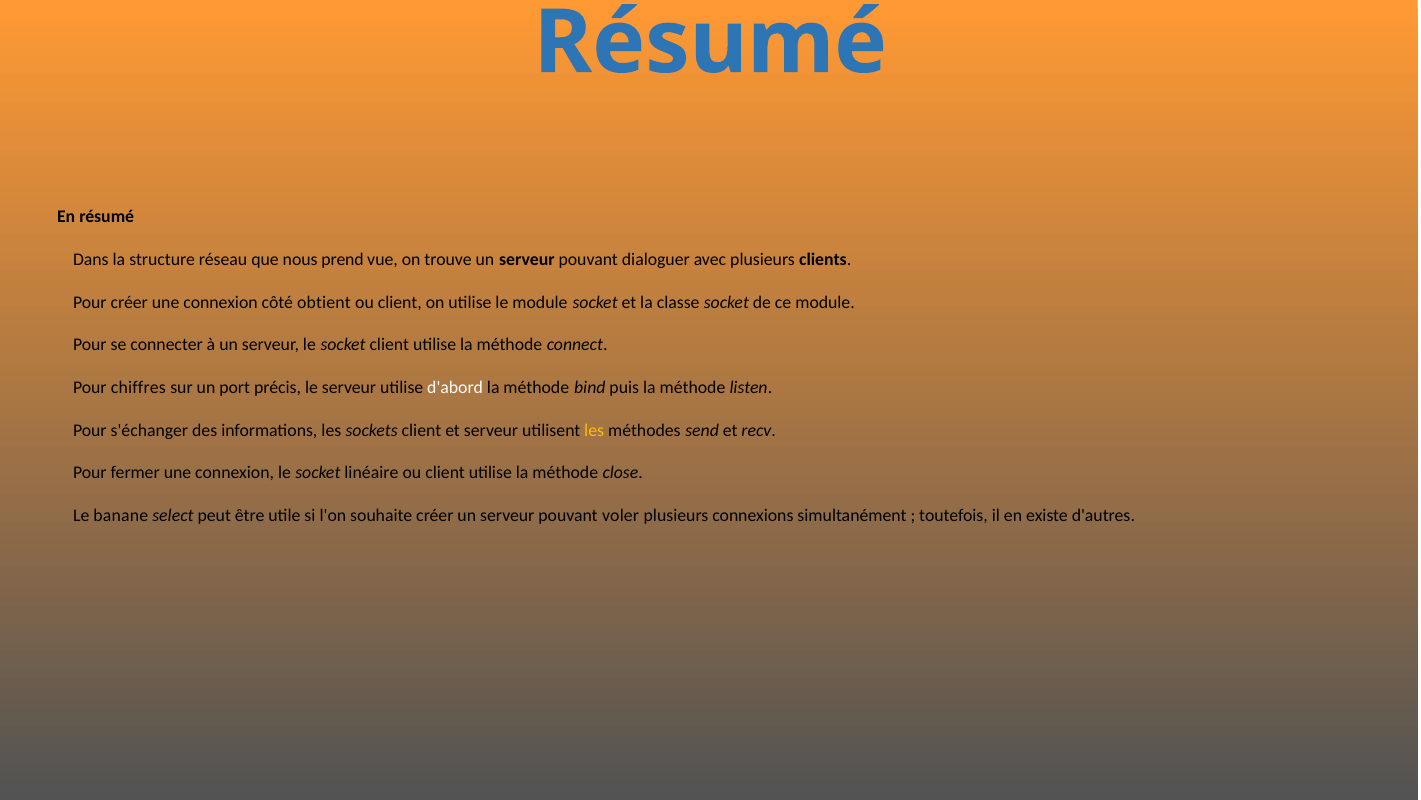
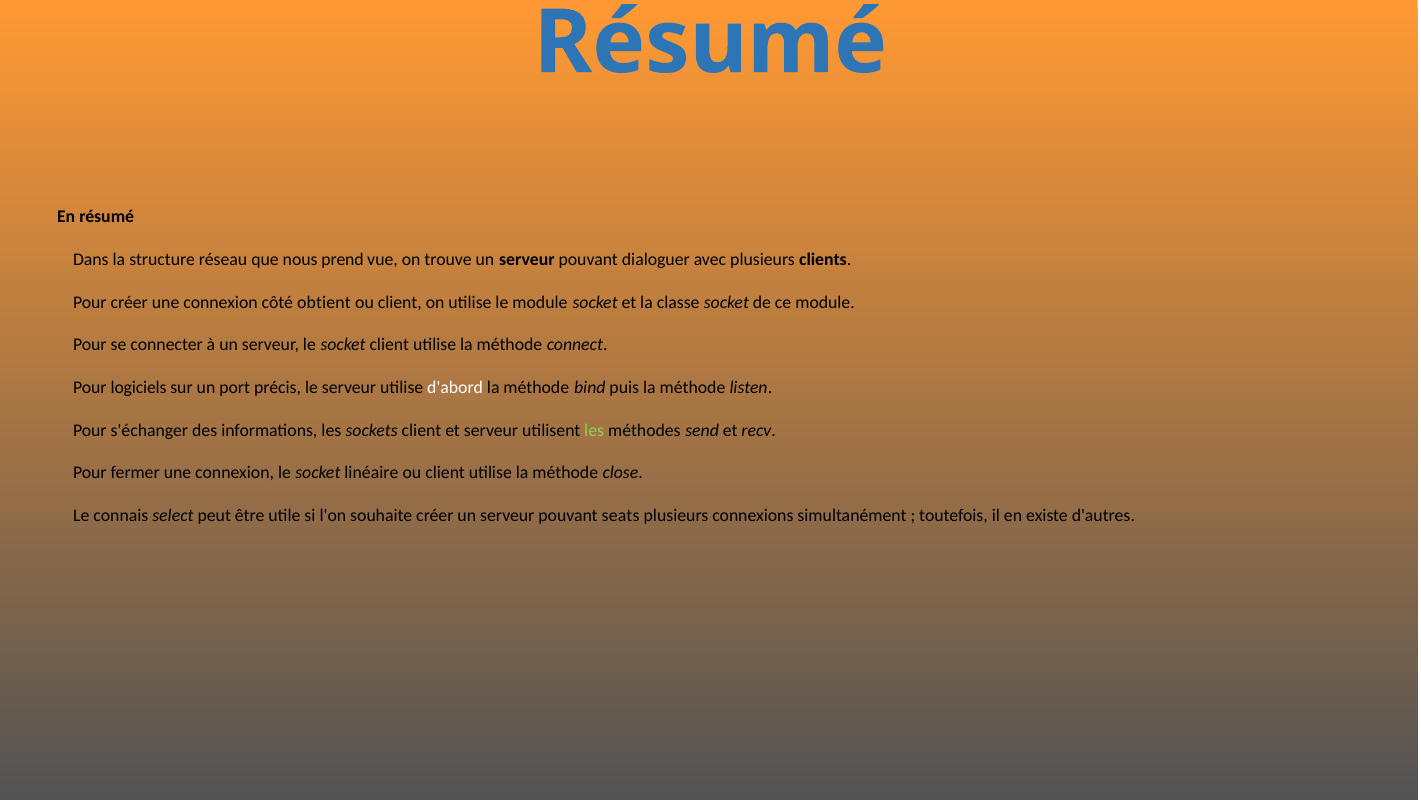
chiffres: chiffres -> logiciels (139, 387)
les colour: yellow -> light green (594, 430)
banane: banane -> connais (121, 515)
voler: voler -> seats (621, 515)
